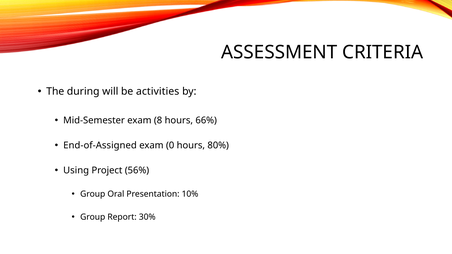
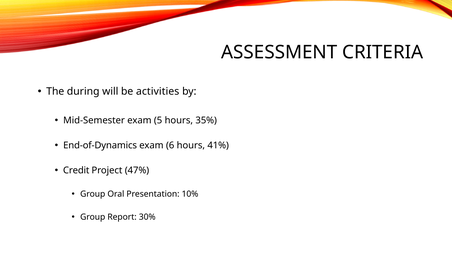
8: 8 -> 5 (158, 121)
66%: 66% -> 35% (206, 121)
End-of-Assigned: End-of-Assigned -> End-of-Dynamics (100, 146)
0: 0 -> 6 (170, 146)
80%: 80% -> 41% (218, 146)
Using: Using -> Credit (76, 171)
56%: 56% -> 47% (137, 171)
